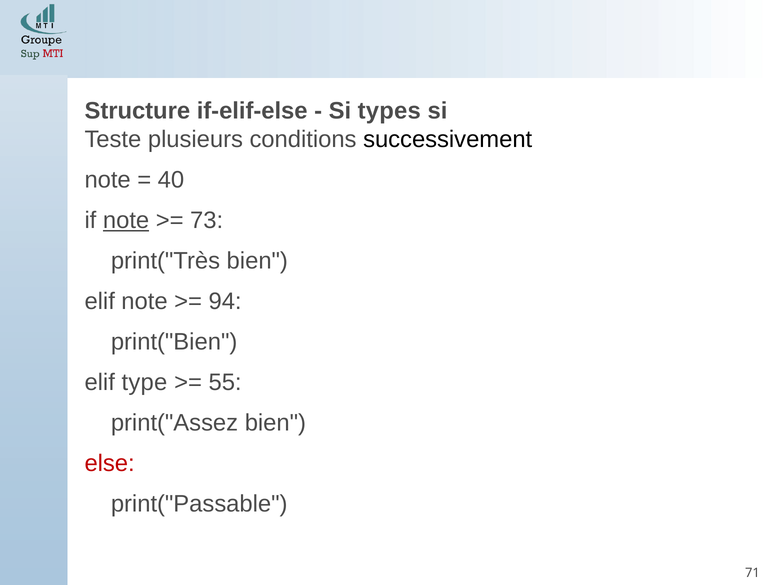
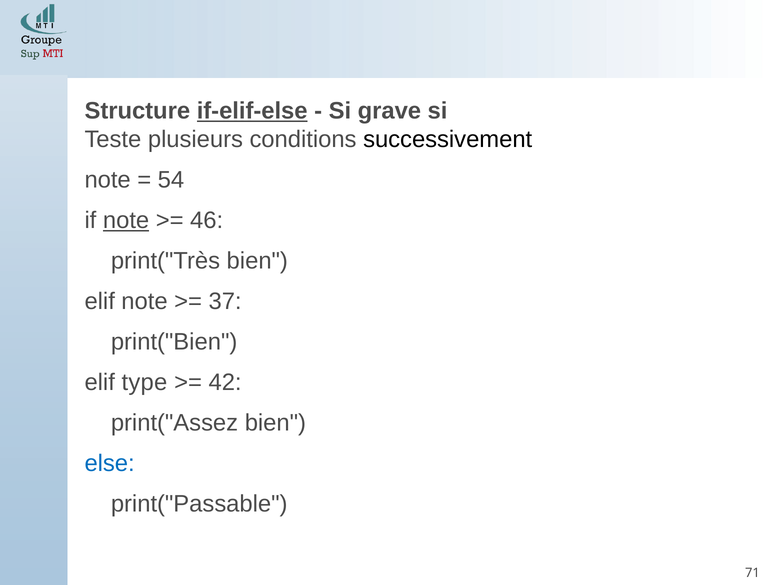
if-elif-else underline: none -> present (252, 111)
types: types -> grave (389, 111)
40: 40 -> 54 (171, 180)
73: 73 -> 46 (207, 220)
94: 94 -> 37 (225, 301)
55: 55 -> 42 (225, 382)
else colour: red -> blue (110, 463)
